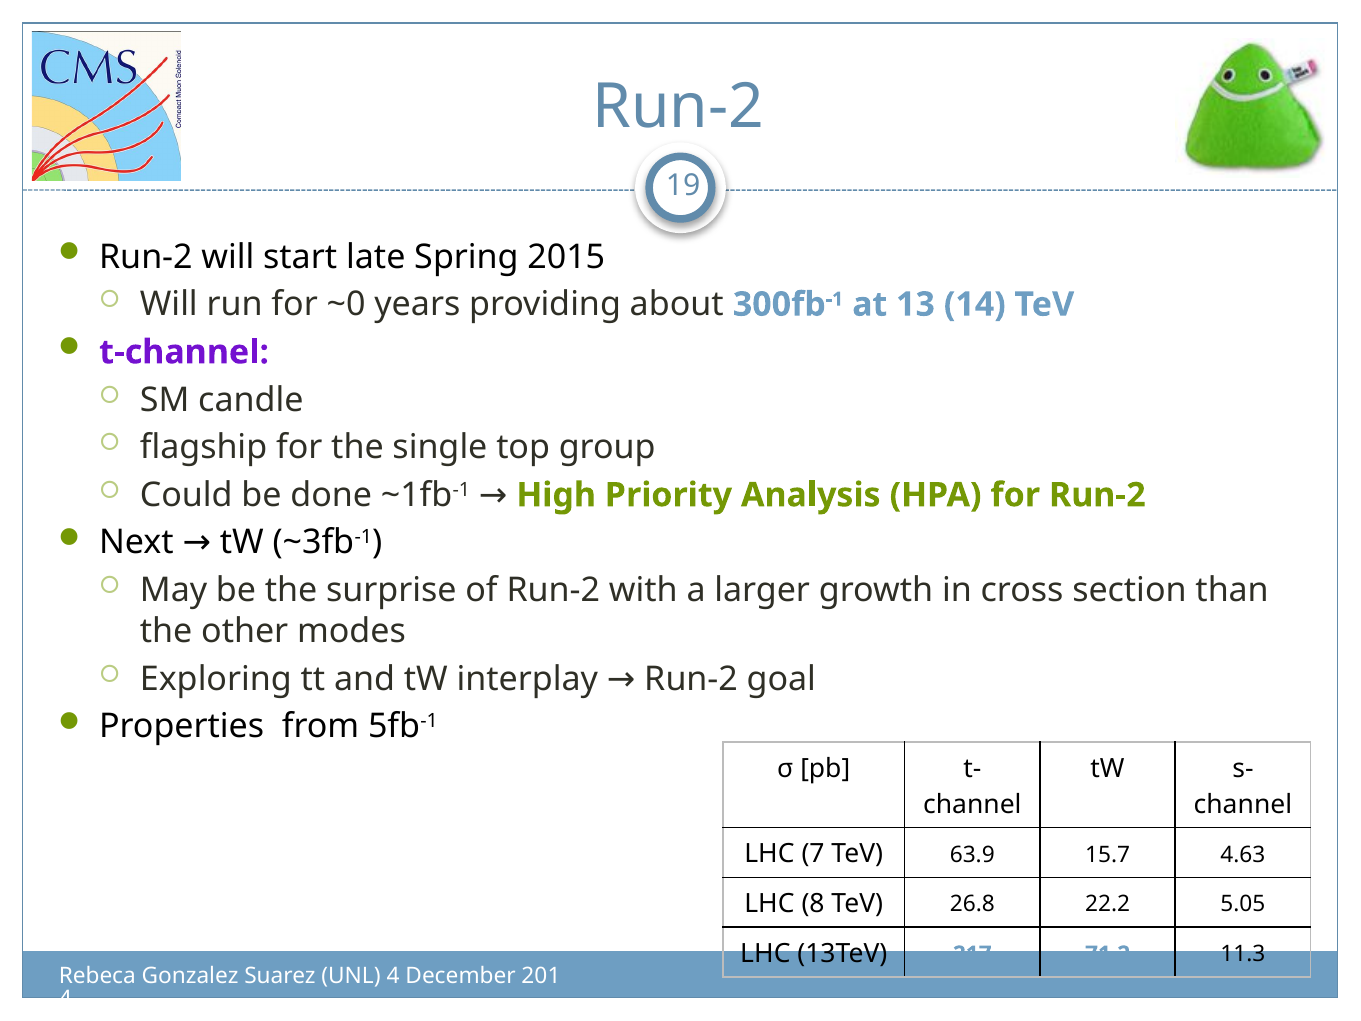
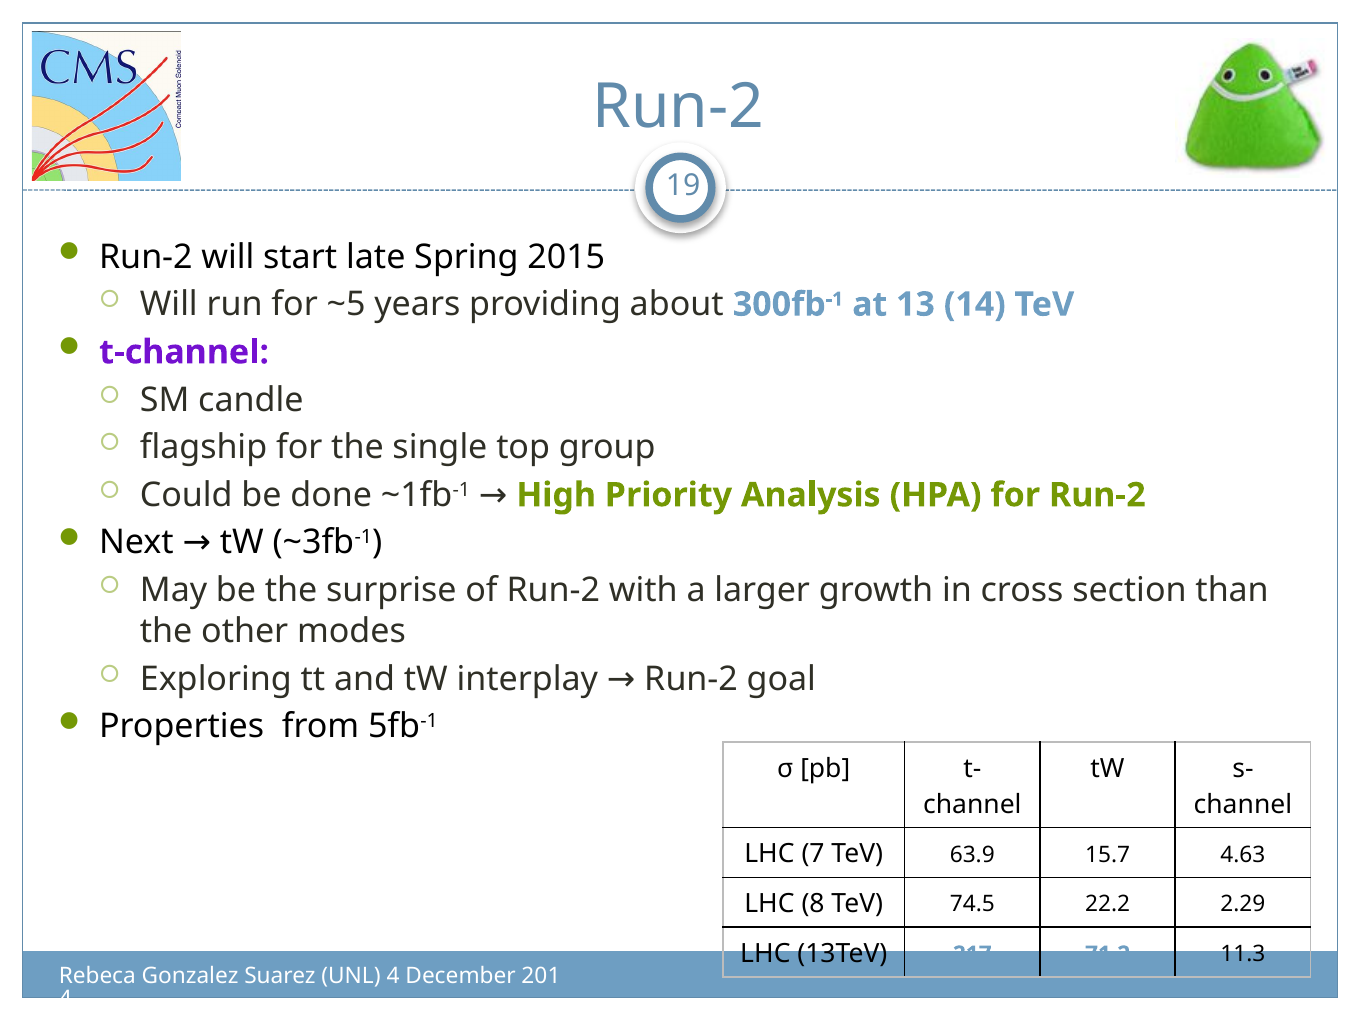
~0: ~0 -> ~5 (346, 304)
26.8: 26.8 -> 74.5 (972, 904)
5.05: 5.05 -> 2.29 (1243, 904)
